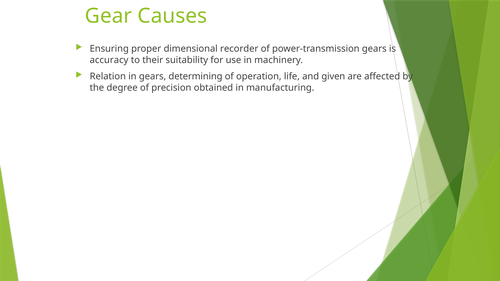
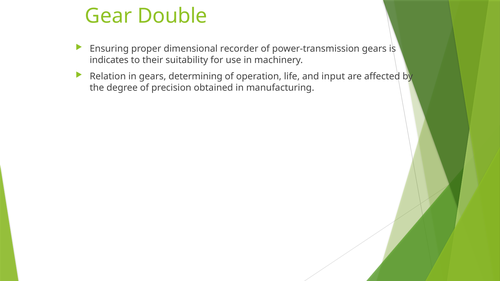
Causes: Causes -> Double (172, 16)
accuracy: accuracy -> indicates (109, 60)
given: given -> input (333, 76)
